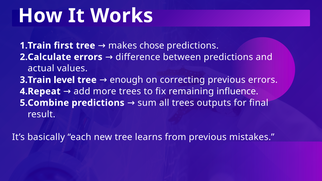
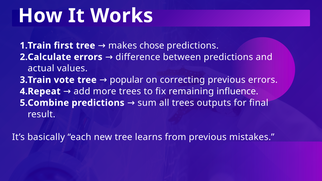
level: level -> vote (64, 80)
enough: enough -> popular (126, 80)
